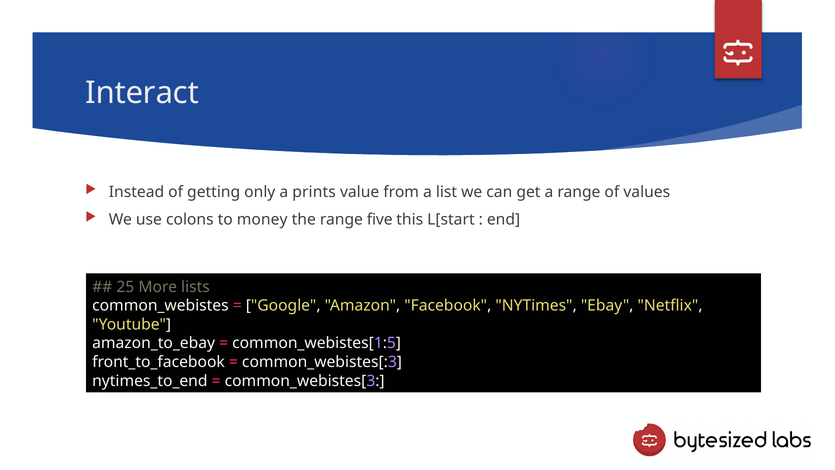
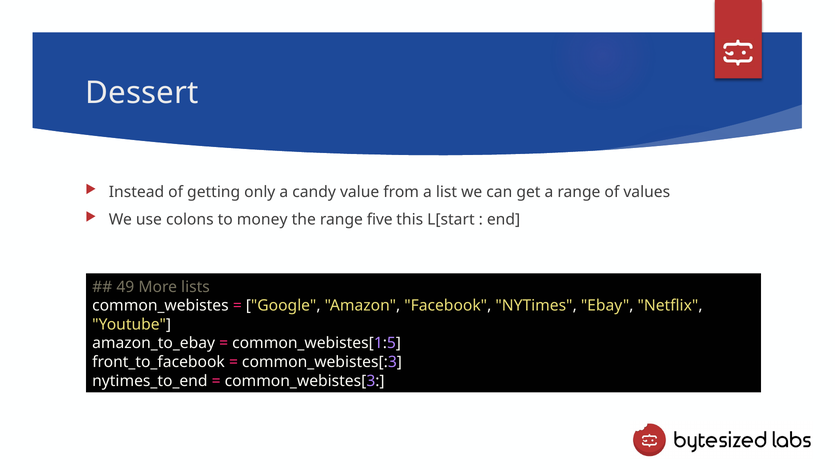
Interact: Interact -> Dessert (142, 93)
prints: prints -> candy (314, 192)
25: 25 -> 49 (125, 287)
